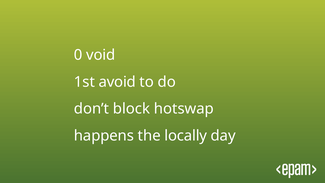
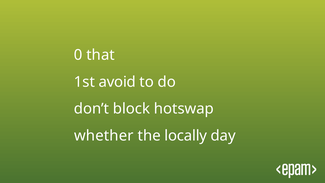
void: void -> that (101, 55)
happens: happens -> whether (104, 136)
